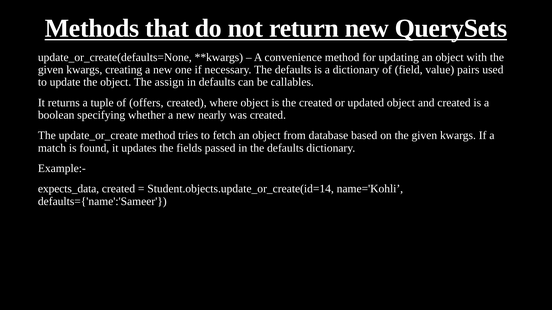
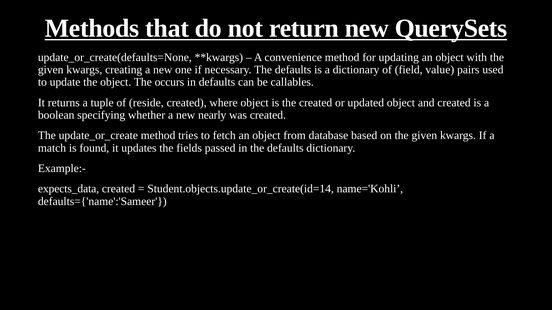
assign: assign -> occurs (169, 82)
offers: offers -> reside (146, 103)
